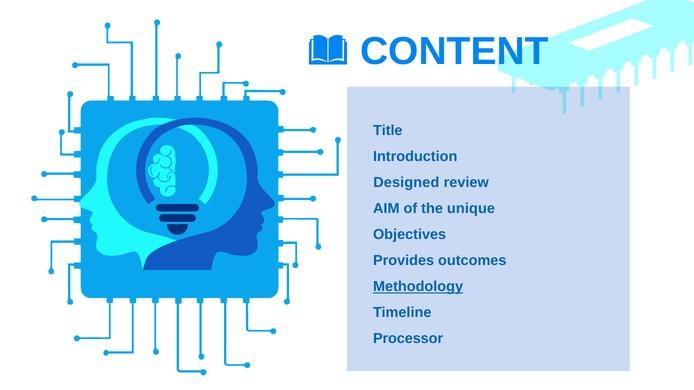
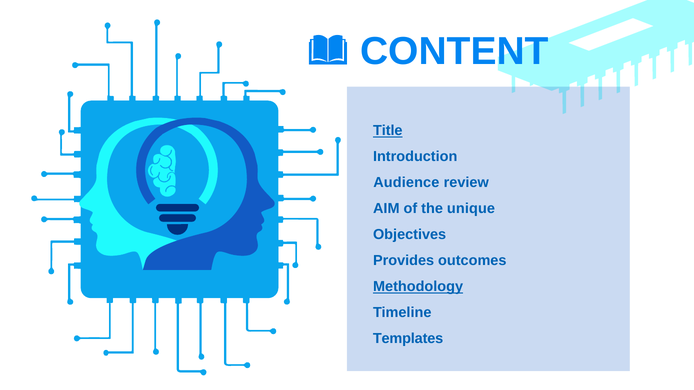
Title underline: none -> present (388, 131)
Designed: Designed -> Audience (406, 183)
Processor: Processor -> Templates (408, 339)
